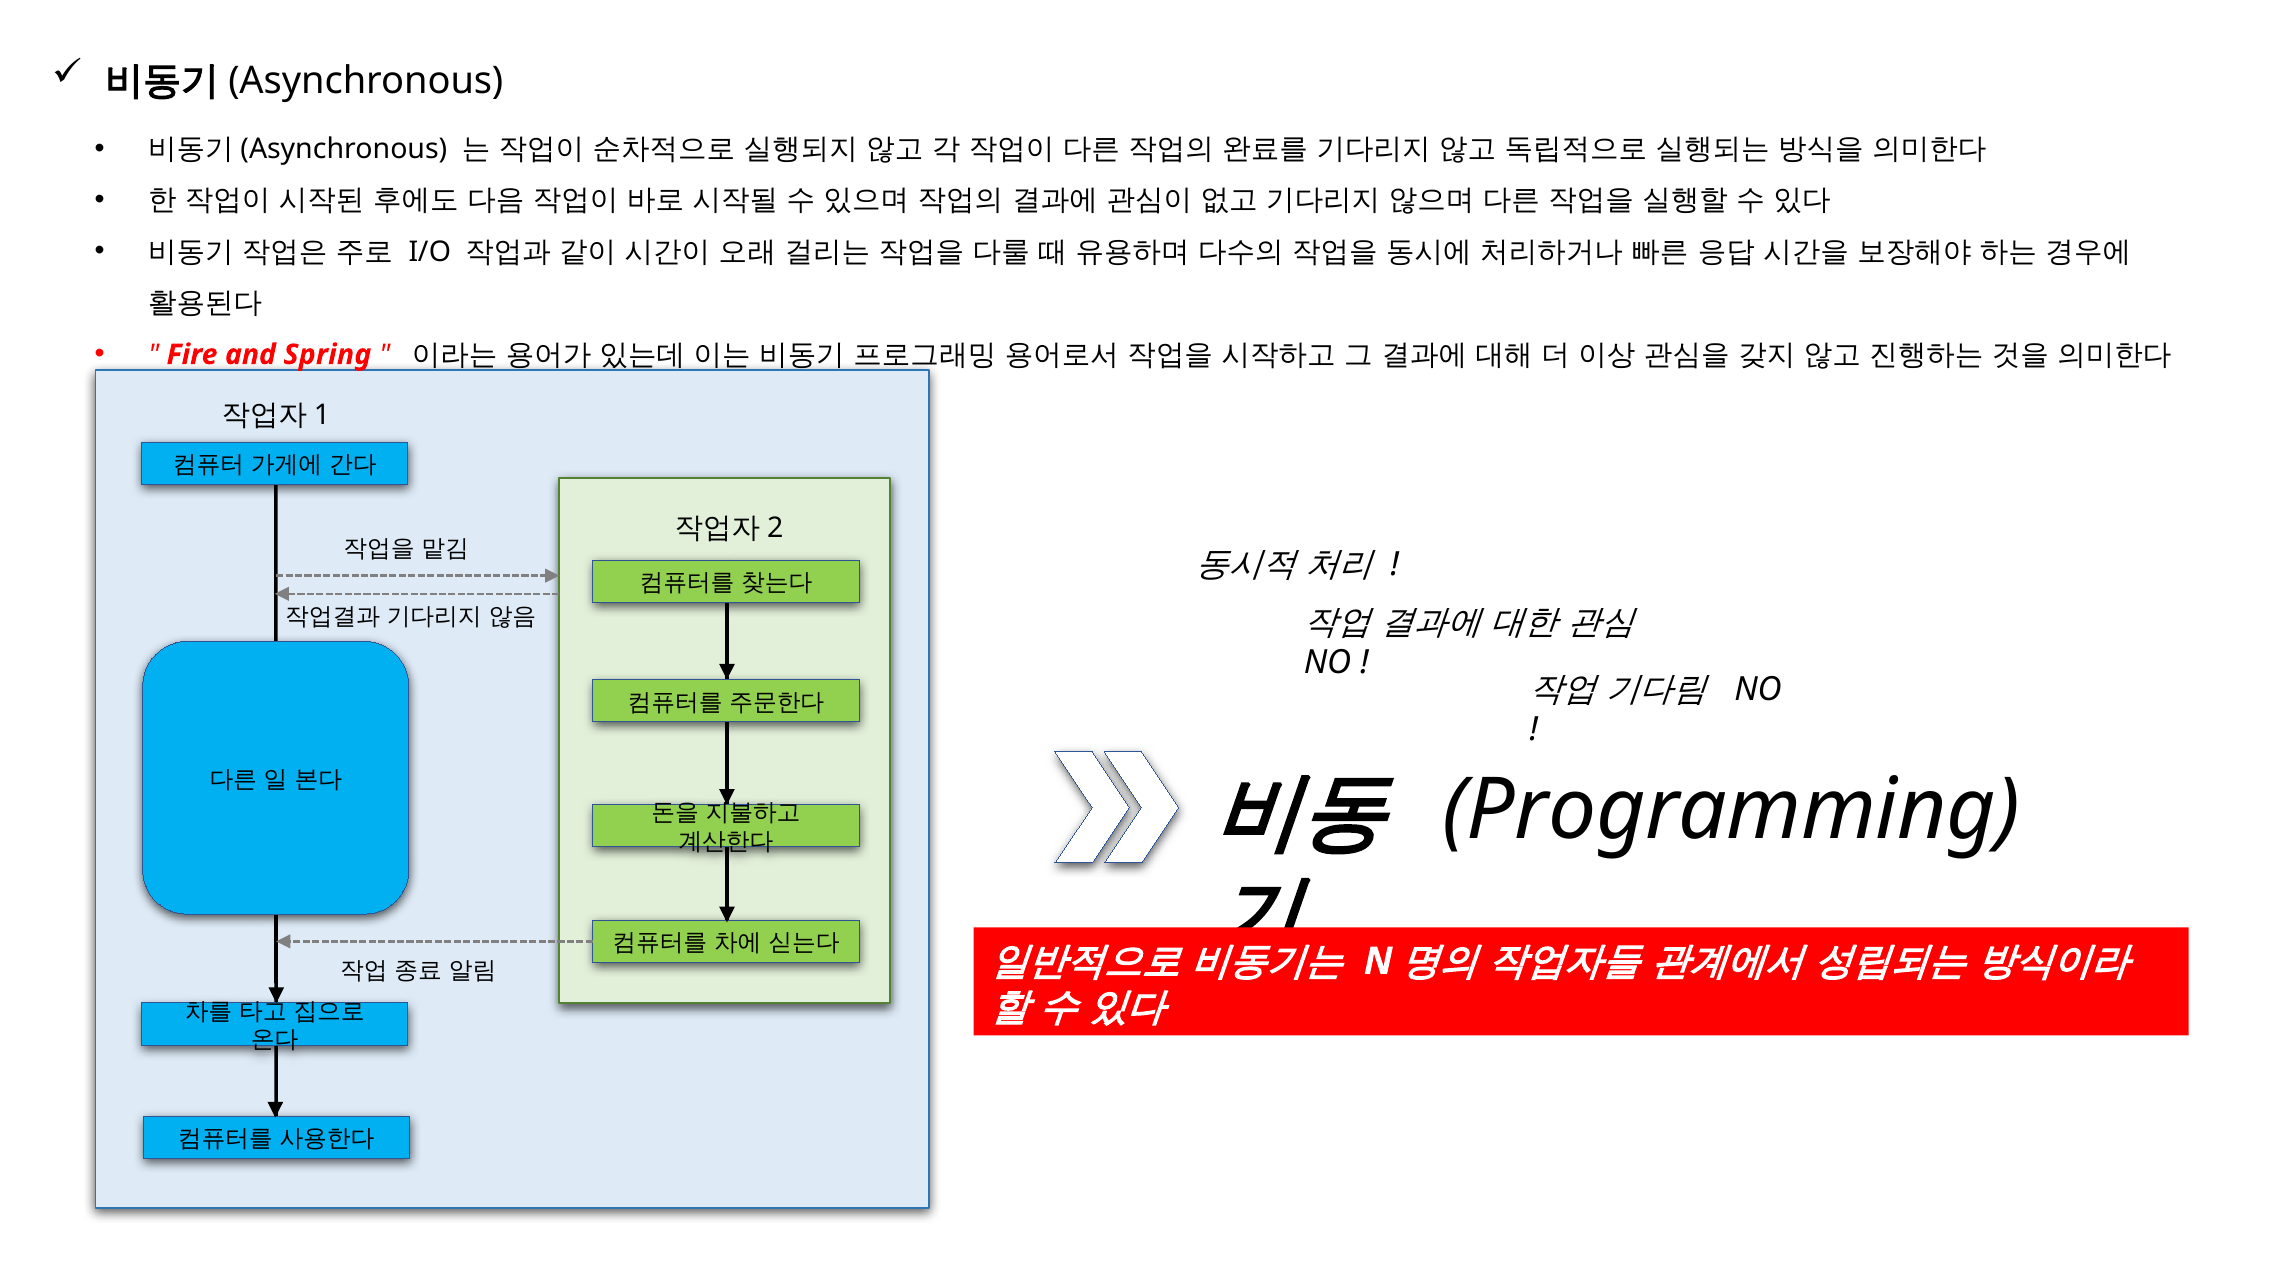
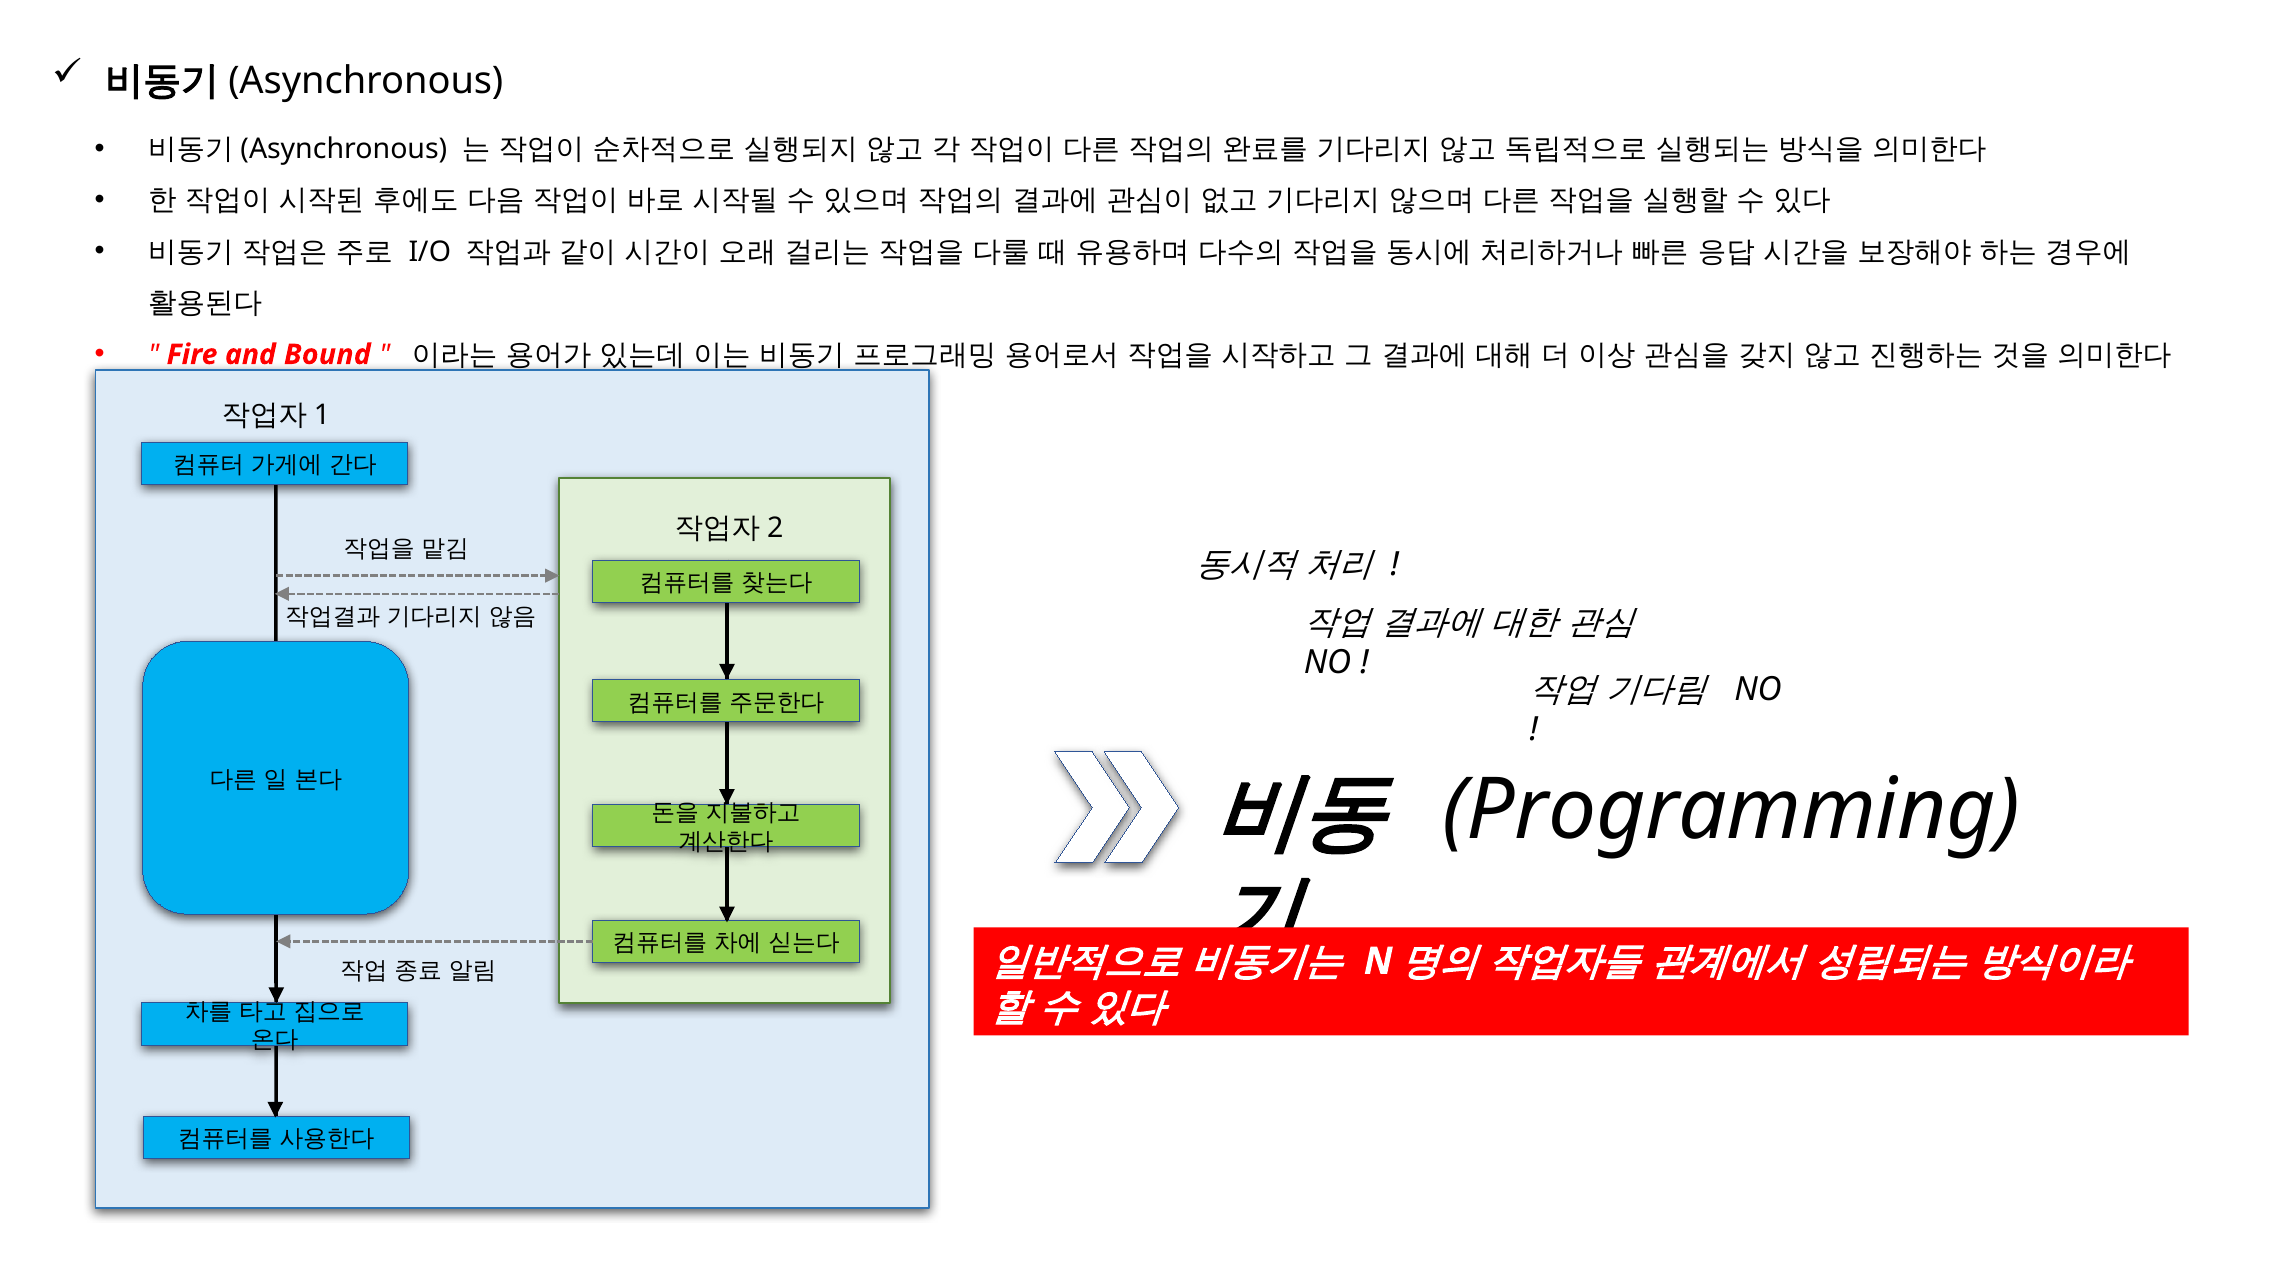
Spring: Spring -> Bound (327, 355)
